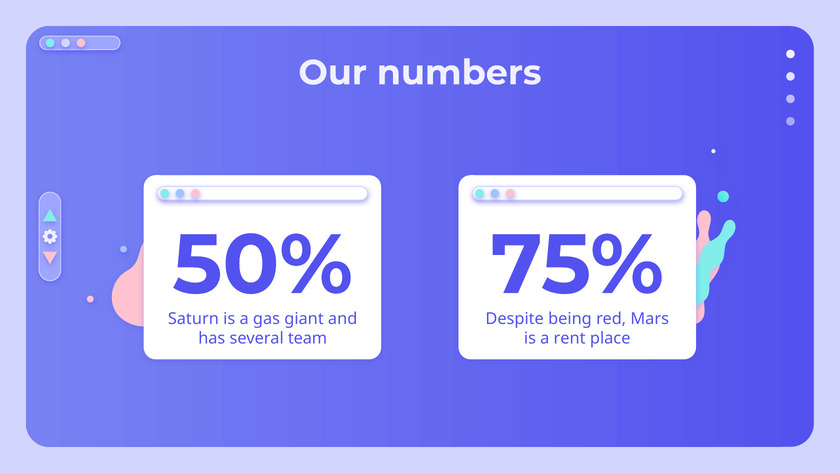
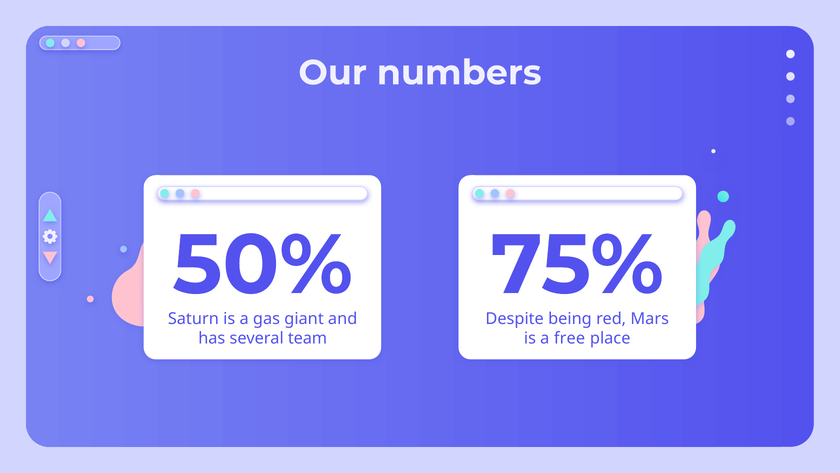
rent: rent -> free (570, 338)
